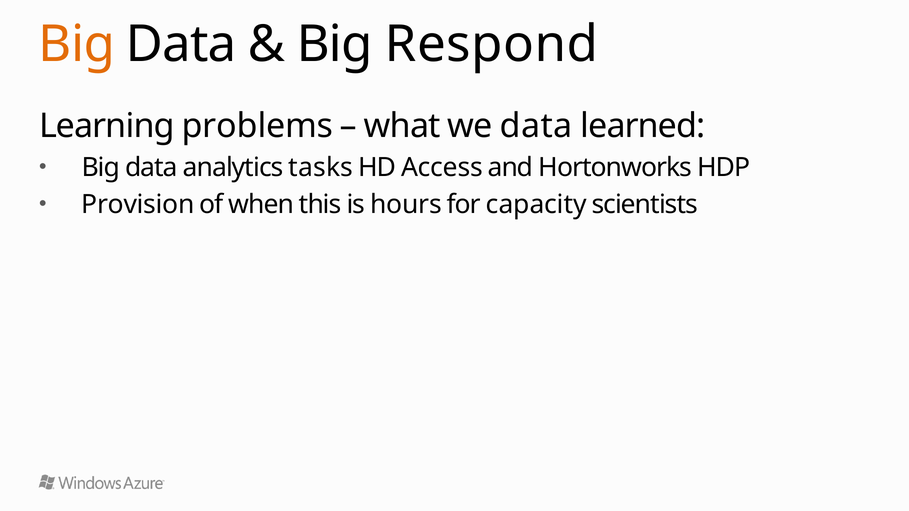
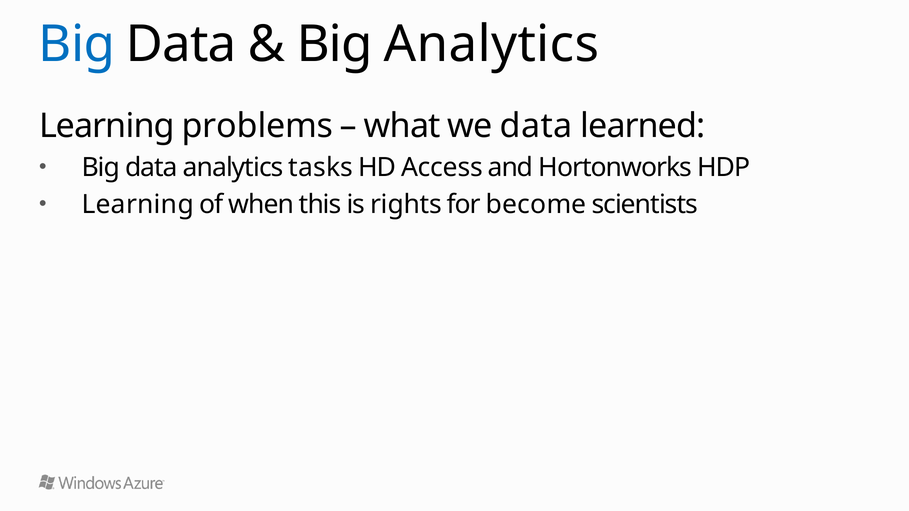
Big colour: orange -> blue (77, 44)
Big Respond: Respond -> Analytics (492, 44)
Provision: Provision -> Learning (138, 205)
hours: hours -> rights (406, 205)
capacity: capacity -> become (536, 205)
